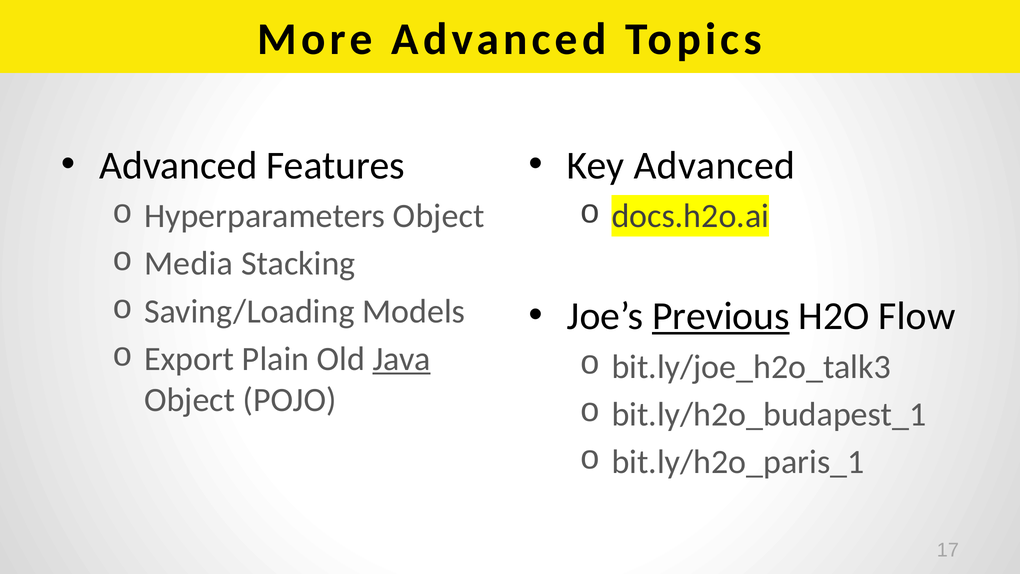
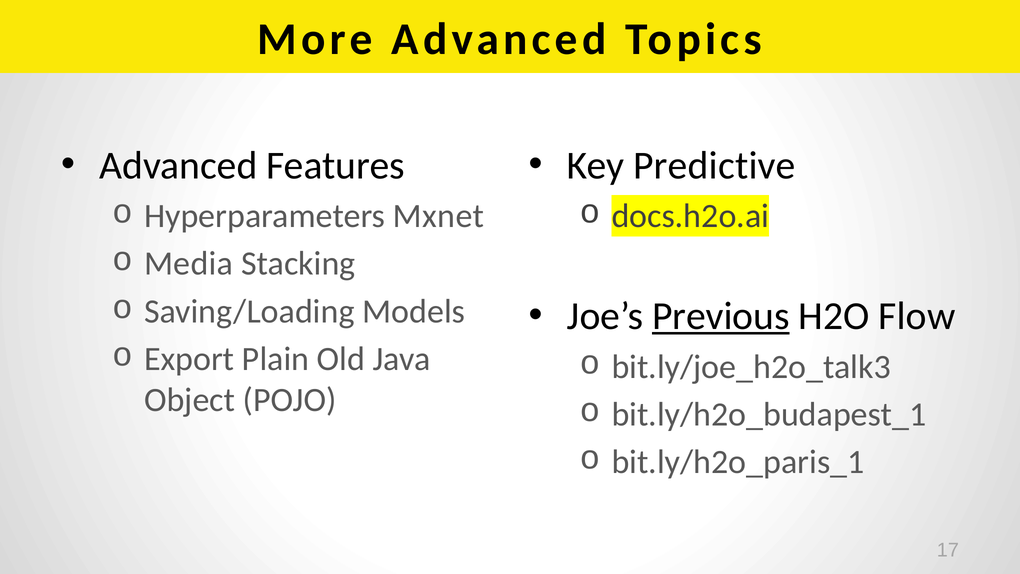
Key Advanced: Advanced -> Predictive (714, 165)
Hyperparameters Object: Object -> Mxnet (439, 216)
Java underline: present -> none (402, 359)
